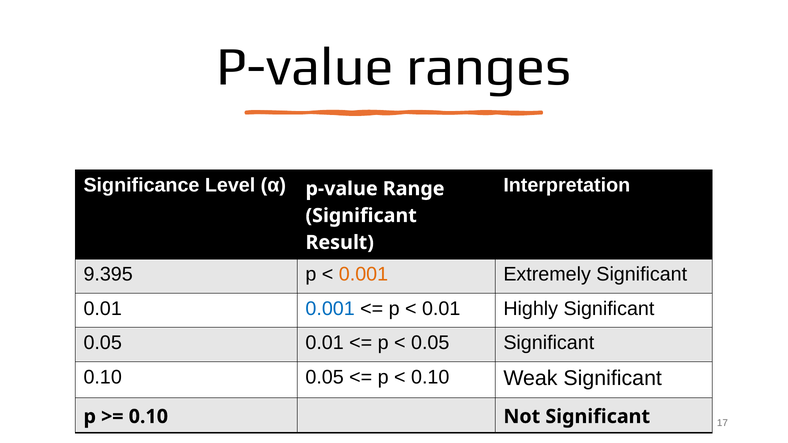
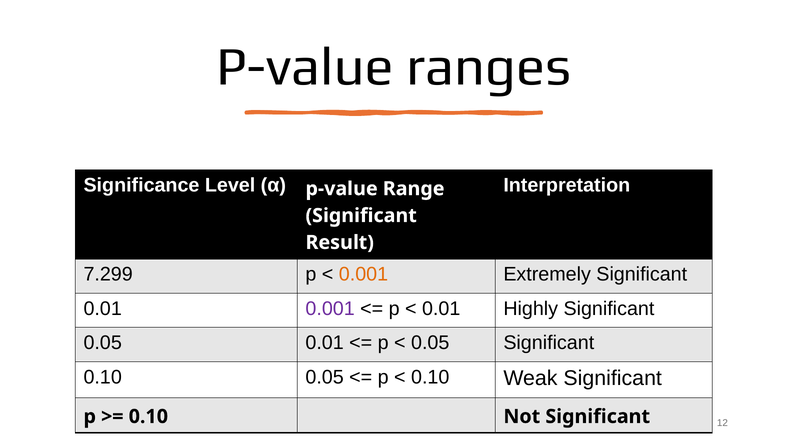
9.395: 9.395 -> 7.299 (108, 274)
0.001 colour: blue -> purple (330, 309)
17: 17 -> 12 (722, 423)
